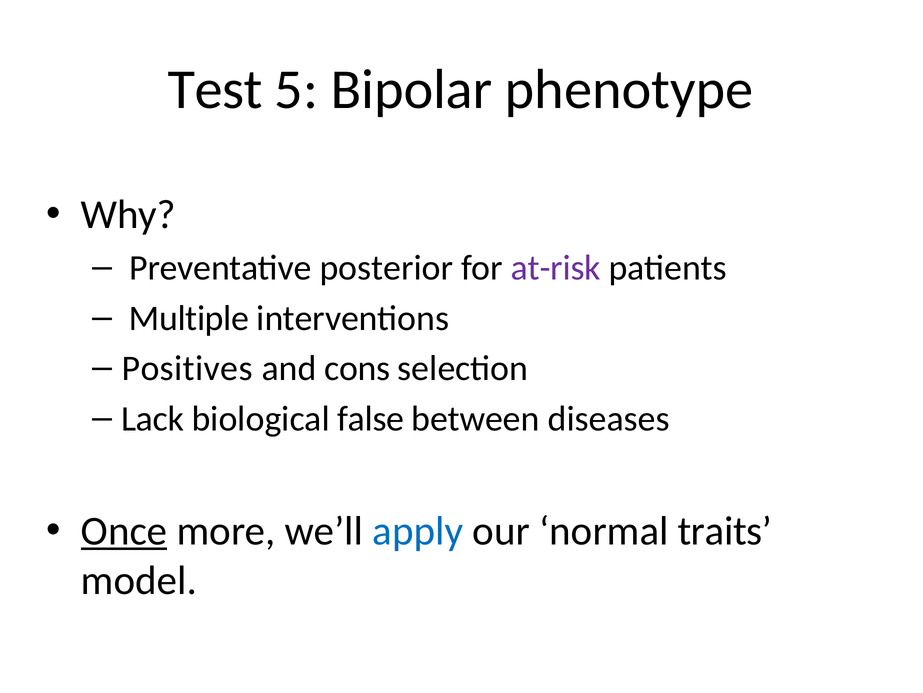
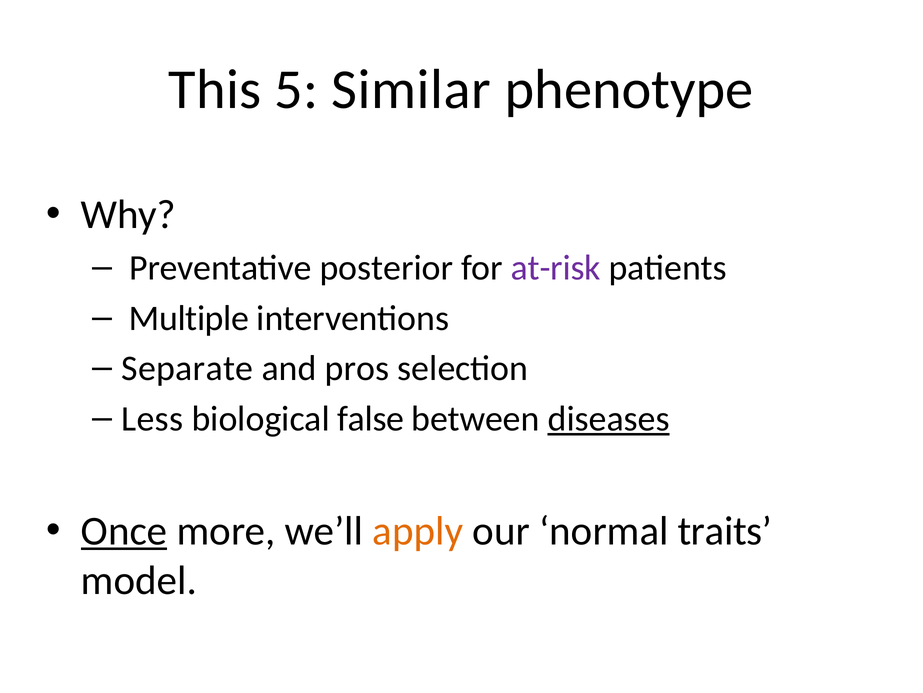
Test: Test -> This (215, 89)
Bipolar: Bipolar -> Similar (411, 89)
Positives: Positives -> Separate (187, 368)
cons: cons -> pros (357, 368)
Lack: Lack -> Less (152, 418)
diseases underline: none -> present (609, 418)
apply colour: blue -> orange (418, 531)
